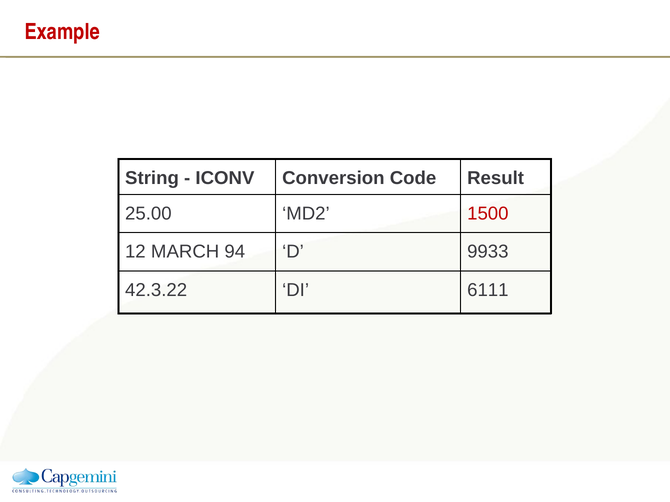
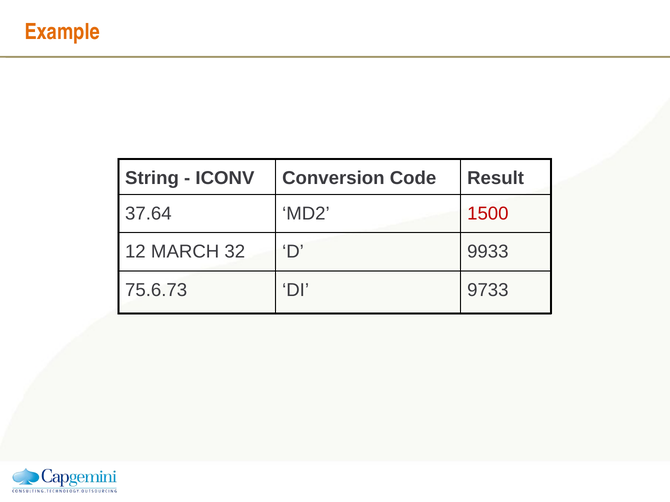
Example colour: red -> orange (62, 32)
25.00: 25.00 -> 37.64 (148, 214)
94: 94 -> 32 (235, 252)
42.3.22: 42.3.22 -> 75.6.73 (156, 290)
6111: 6111 -> 9733 (488, 290)
